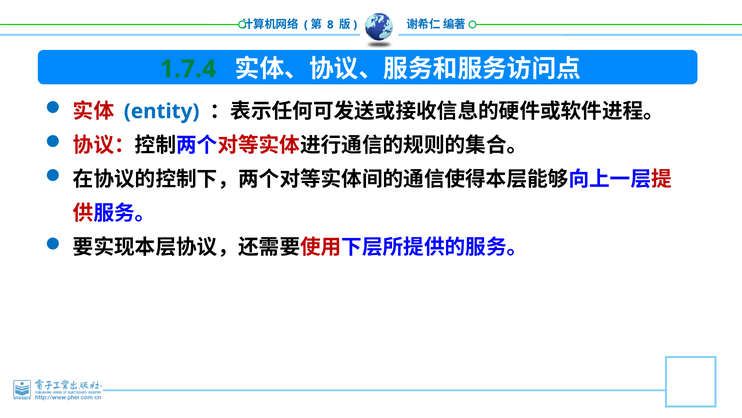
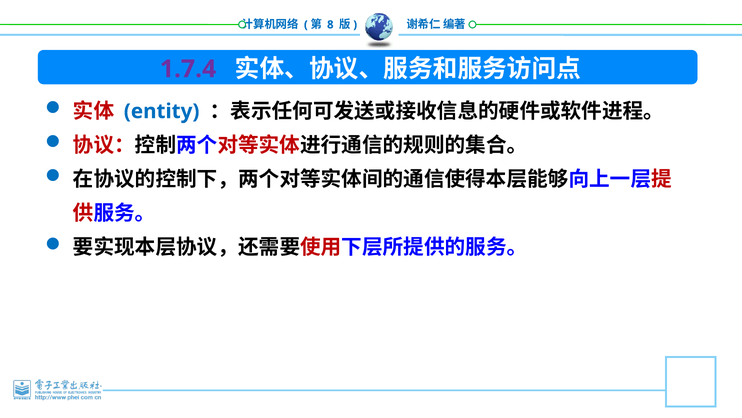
1.7.4 colour: green -> purple (188, 69)
